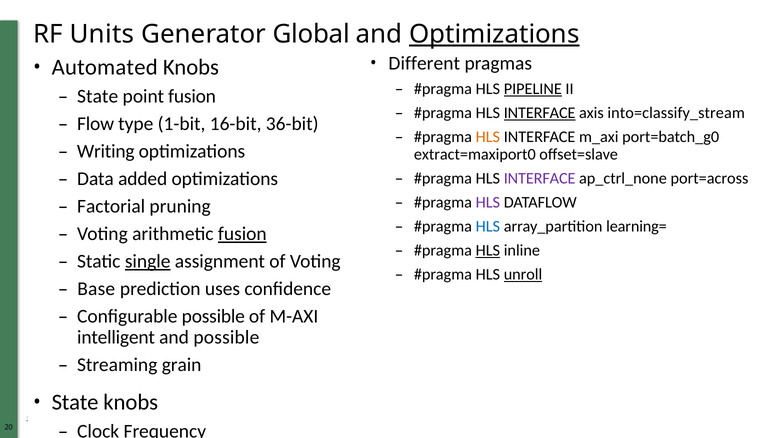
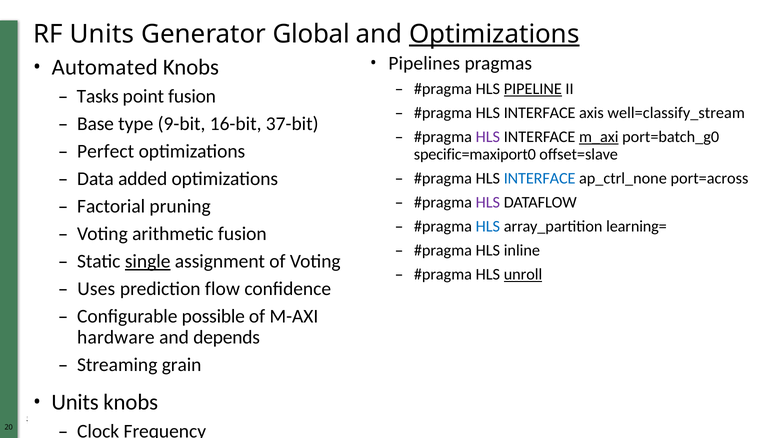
Different: Different -> Pipelines (424, 63)
State: State -> Tasks (98, 96)
INTERFACE underline: present -> none (540, 113)
into=classify_stream: into=classify_stream -> well=classify_stream (676, 113)
Flow: Flow -> Base (96, 124)
1-bit: 1-bit -> 9-bit (182, 124)
36-bit: 36-bit -> 37-bit (292, 124)
HLS colour: orange -> purple (488, 137)
m_axi underline: none -> present (599, 137)
Writing: Writing -> Perfect (106, 151)
extract=maxiport0: extract=maxiport0 -> specific=maxiport0 (475, 154)
INTERFACE colour: purple -> blue (540, 178)
fusion underline: present -> none (242, 234)
HLS underline: present -> none (488, 250)
Base: Base -> Uses (96, 289)
uses: uses -> flow (222, 289)
intelligent: intelligent -> hardware (116, 337)
and possible: possible -> depends (227, 337)
State: State -> Units (75, 402)
